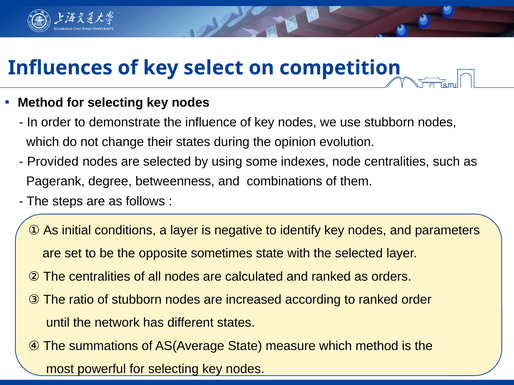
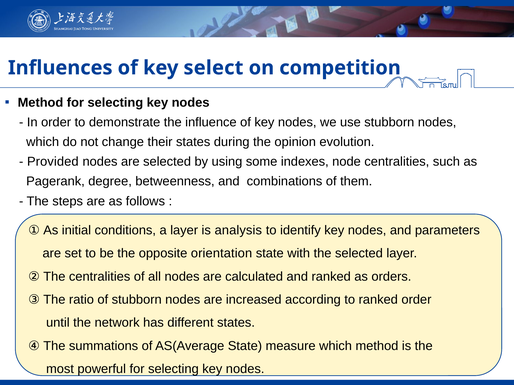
negative: negative -> analysis (238, 231)
sometimes: sometimes -> orientation (222, 254)
